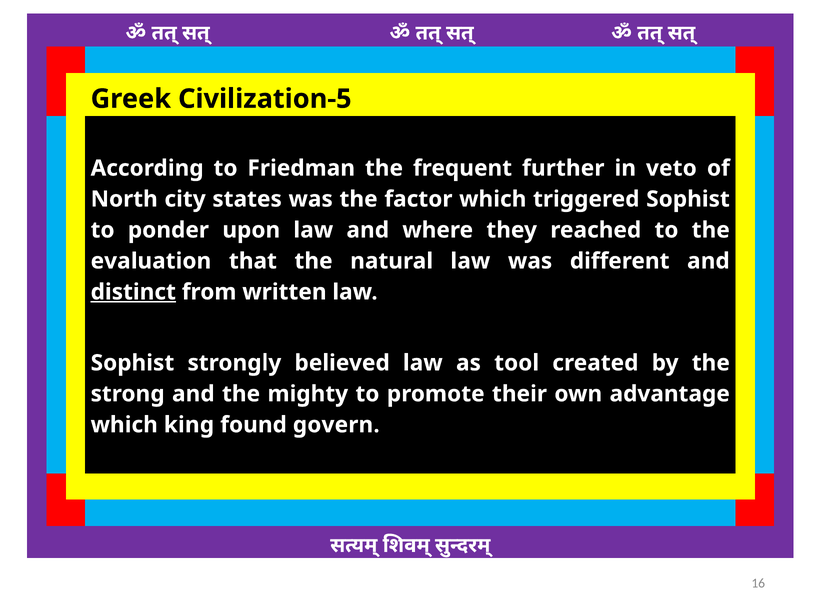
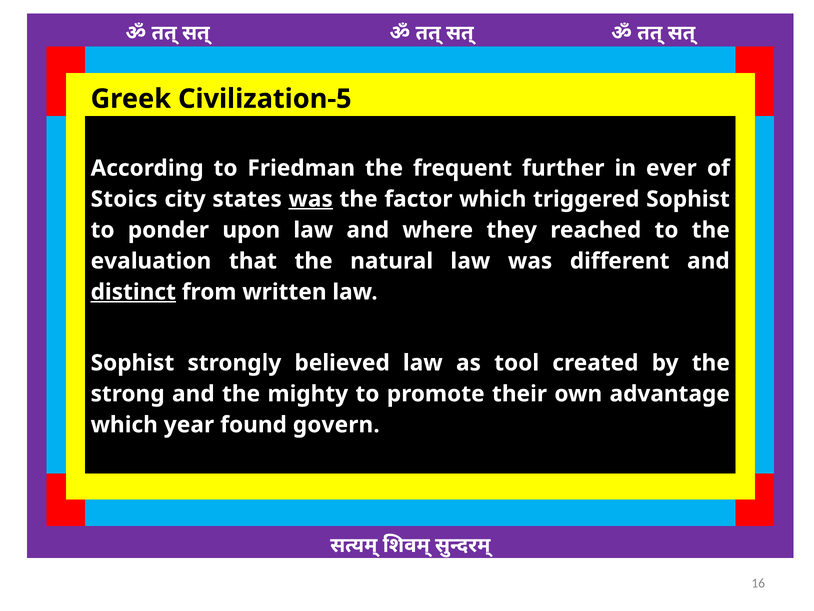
veto: veto -> ever (671, 168)
North: North -> Stoics (124, 199)
was underline: none -> present (311, 199)
king: king -> year (189, 424)
